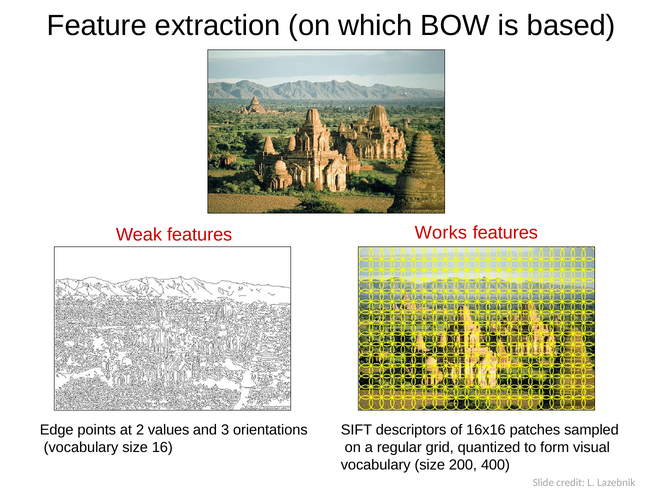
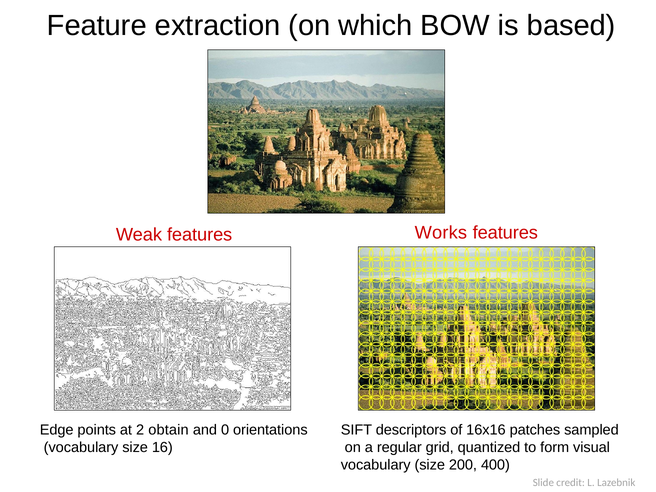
values: values -> obtain (168, 430)
3: 3 -> 0 (225, 430)
